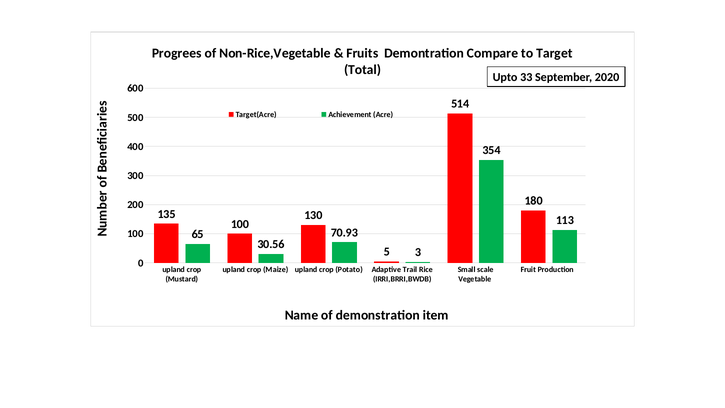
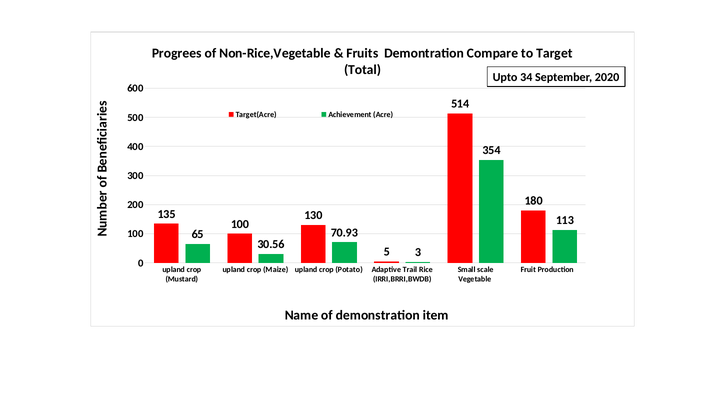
33: 33 -> 34 (526, 77)
